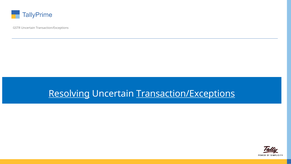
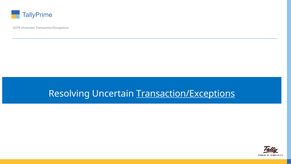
Resolving underline: present -> none (69, 93)
